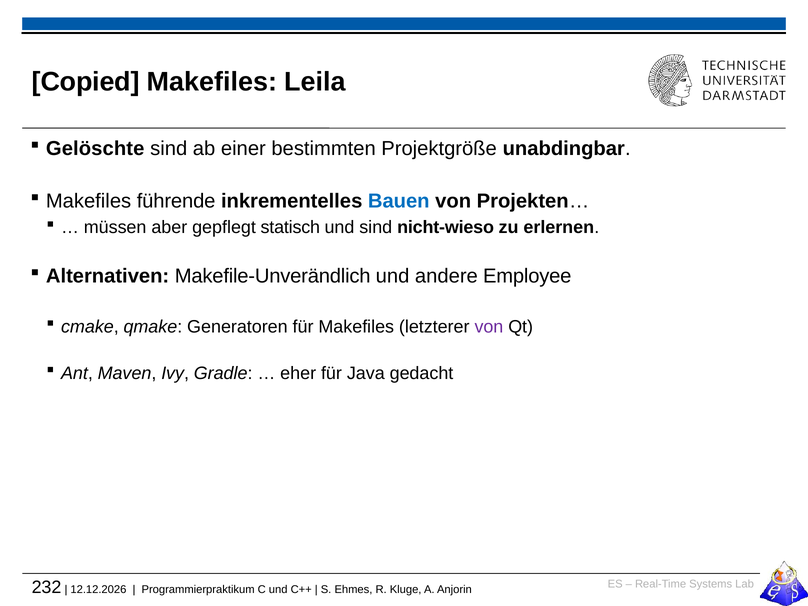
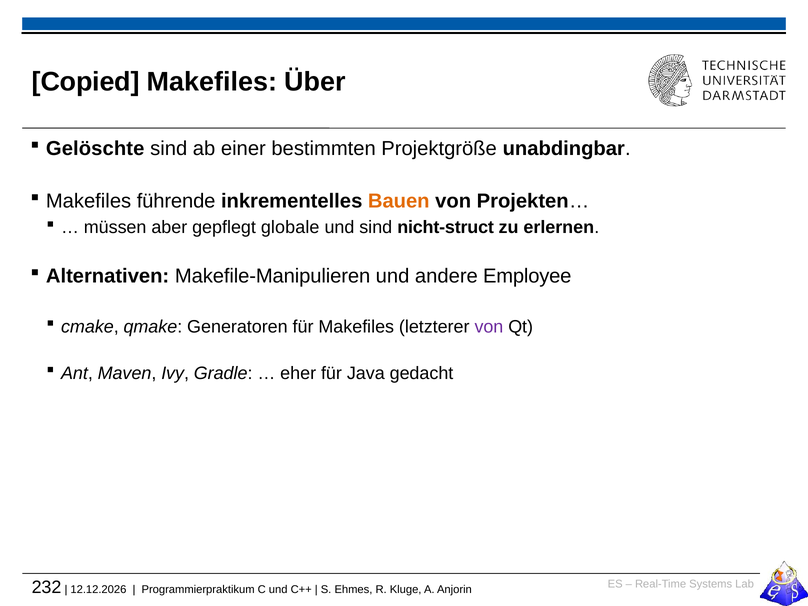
Leila: Leila -> Über (315, 82)
Bauen colour: blue -> orange (399, 201)
statisch: statisch -> globale (290, 228)
nicht-wieso: nicht-wieso -> nicht-struct (446, 228)
Makefile-Unverändlich: Makefile-Unverändlich -> Makefile-Manipulieren (273, 276)
